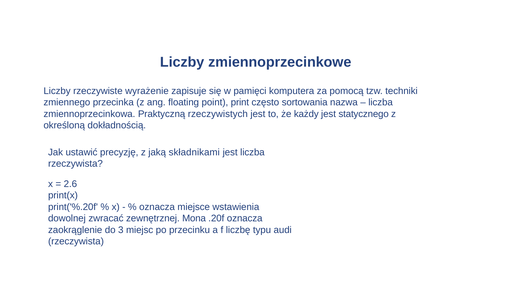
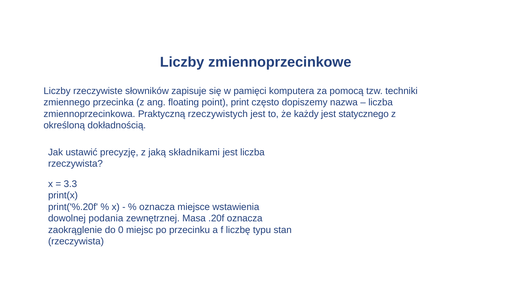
wyrażenie: wyrażenie -> słowników (147, 91)
sortowania: sortowania -> dopiszemy (305, 102)
2.6: 2.6 -> 3.3 (70, 184)
zwracać: zwracać -> podania (106, 218)
Mona: Mona -> Masa (194, 218)
3: 3 -> 0 (121, 230)
audi: audi -> stan (283, 230)
